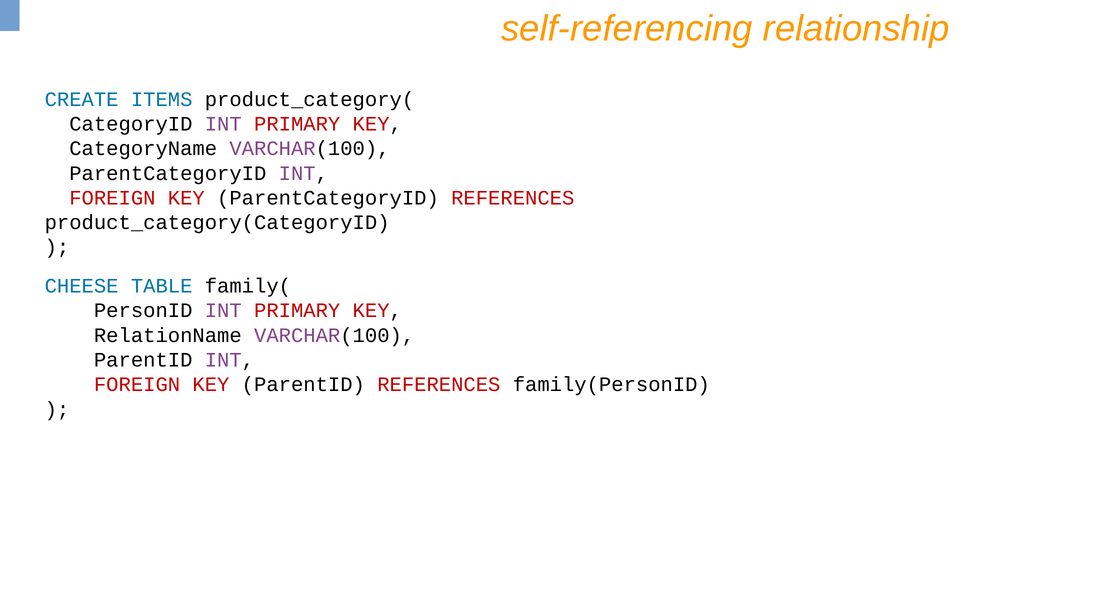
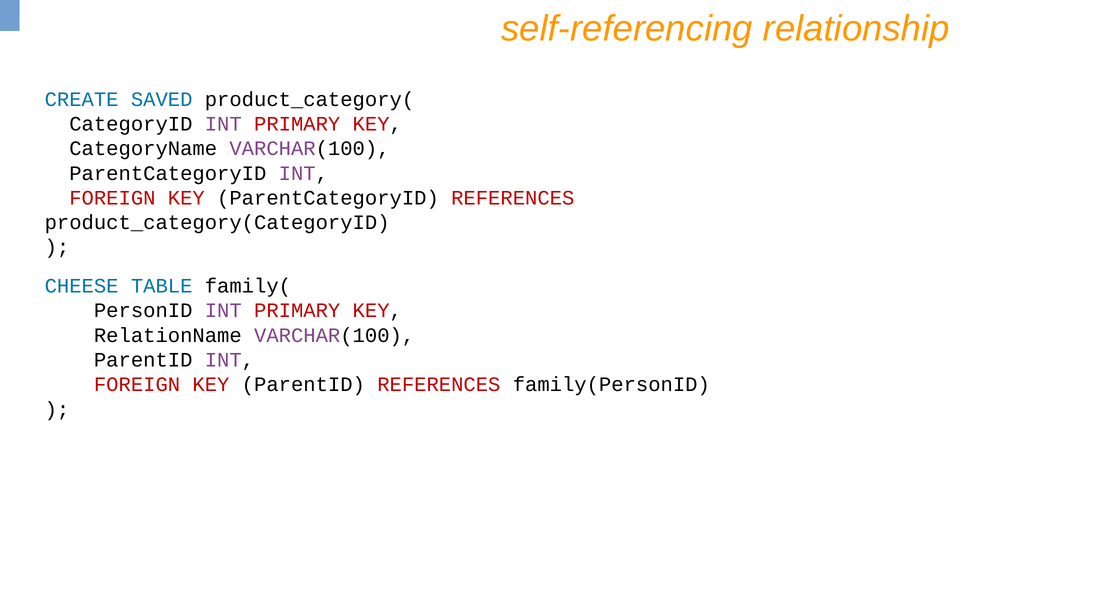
ITEMS: ITEMS -> SAVED (162, 99)
